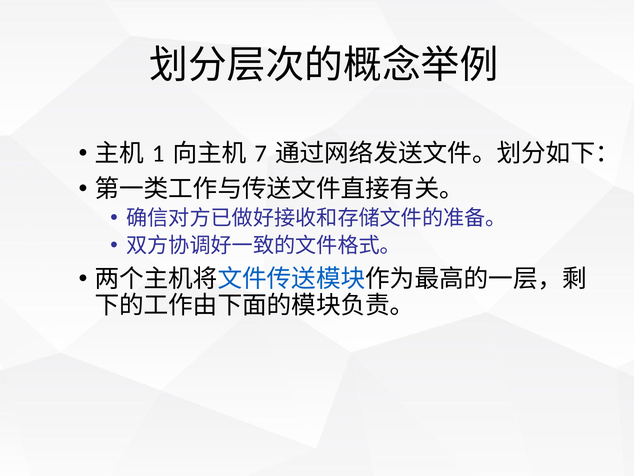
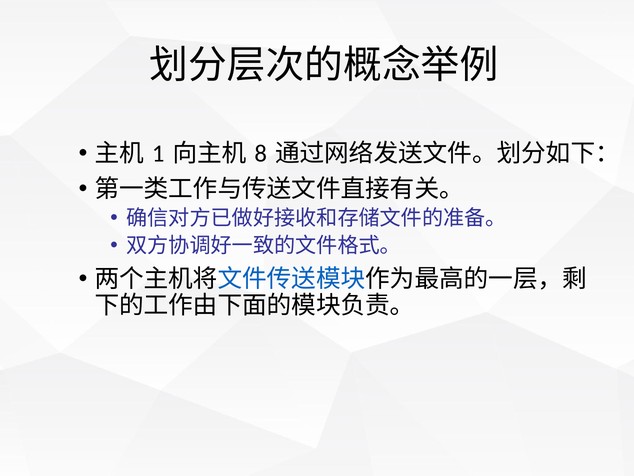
7: 7 -> 8 (261, 154)
